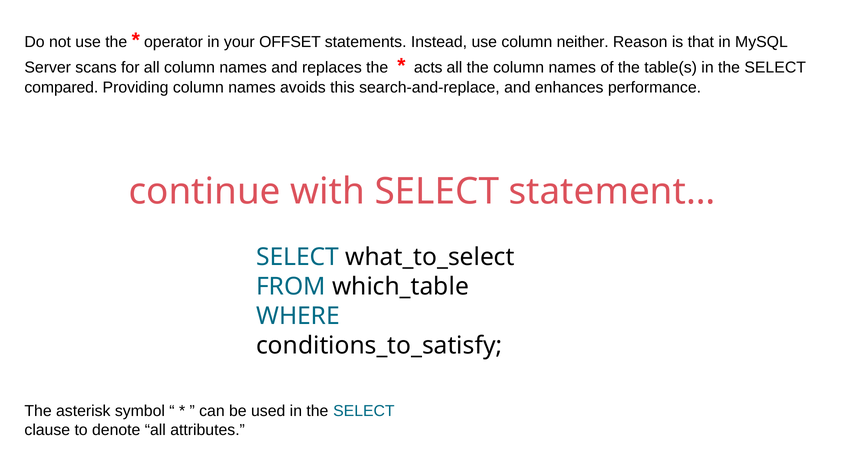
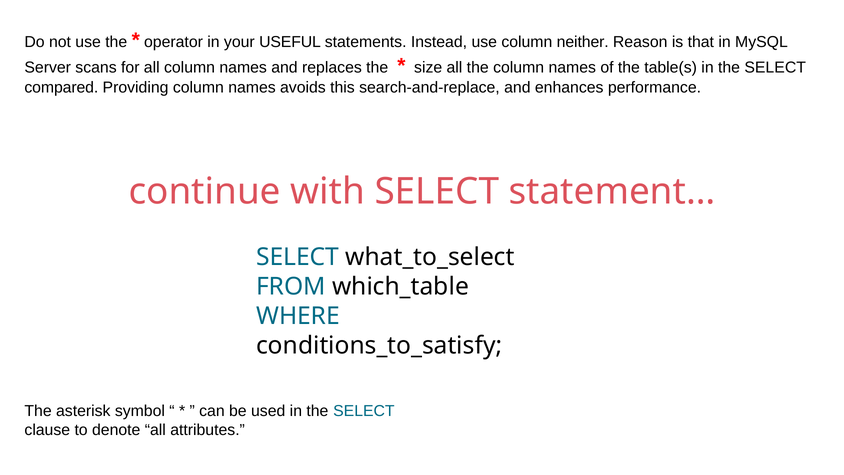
OFFSET: OFFSET -> USEFUL (290, 42)
acts: acts -> size (428, 67)
